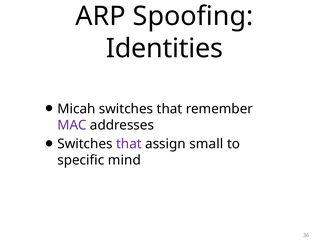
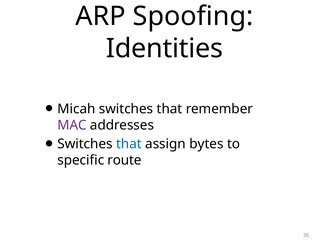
that colour: purple -> blue (129, 144)
small: small -> bytes (206, 144)
mind: mind -> route (124, 160)
